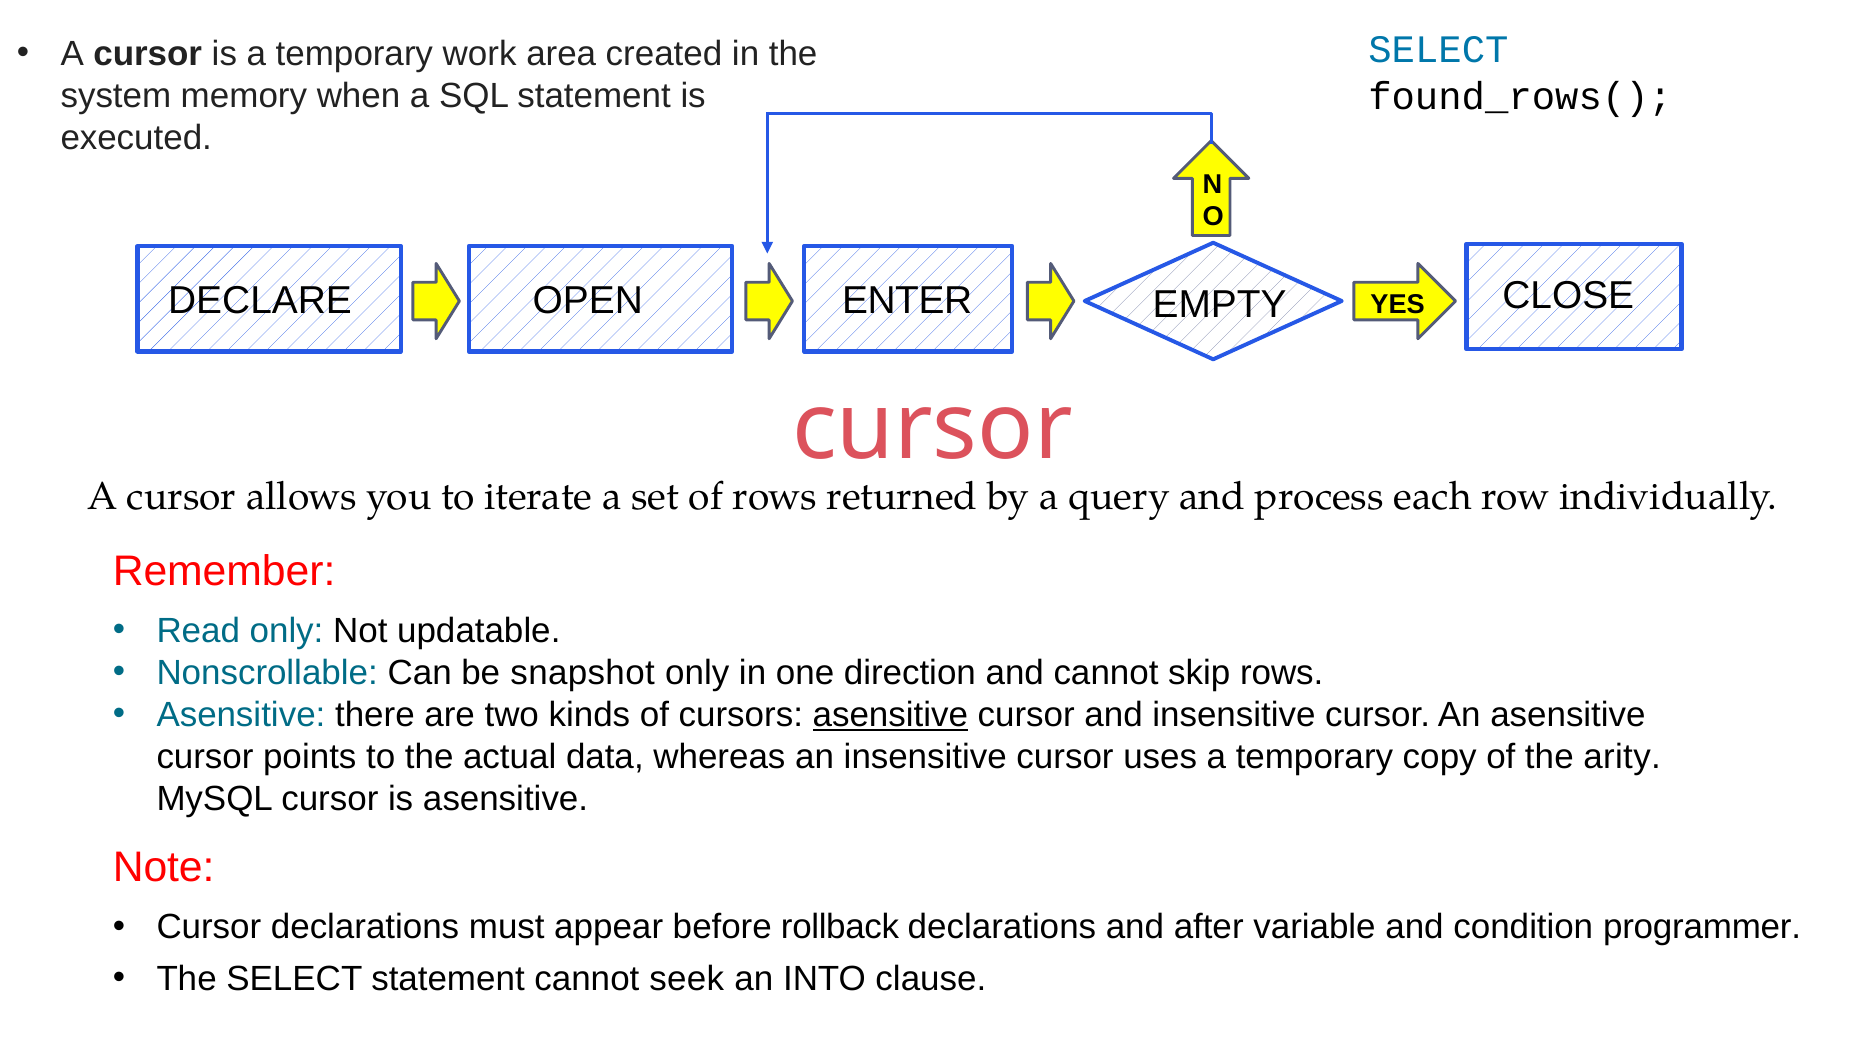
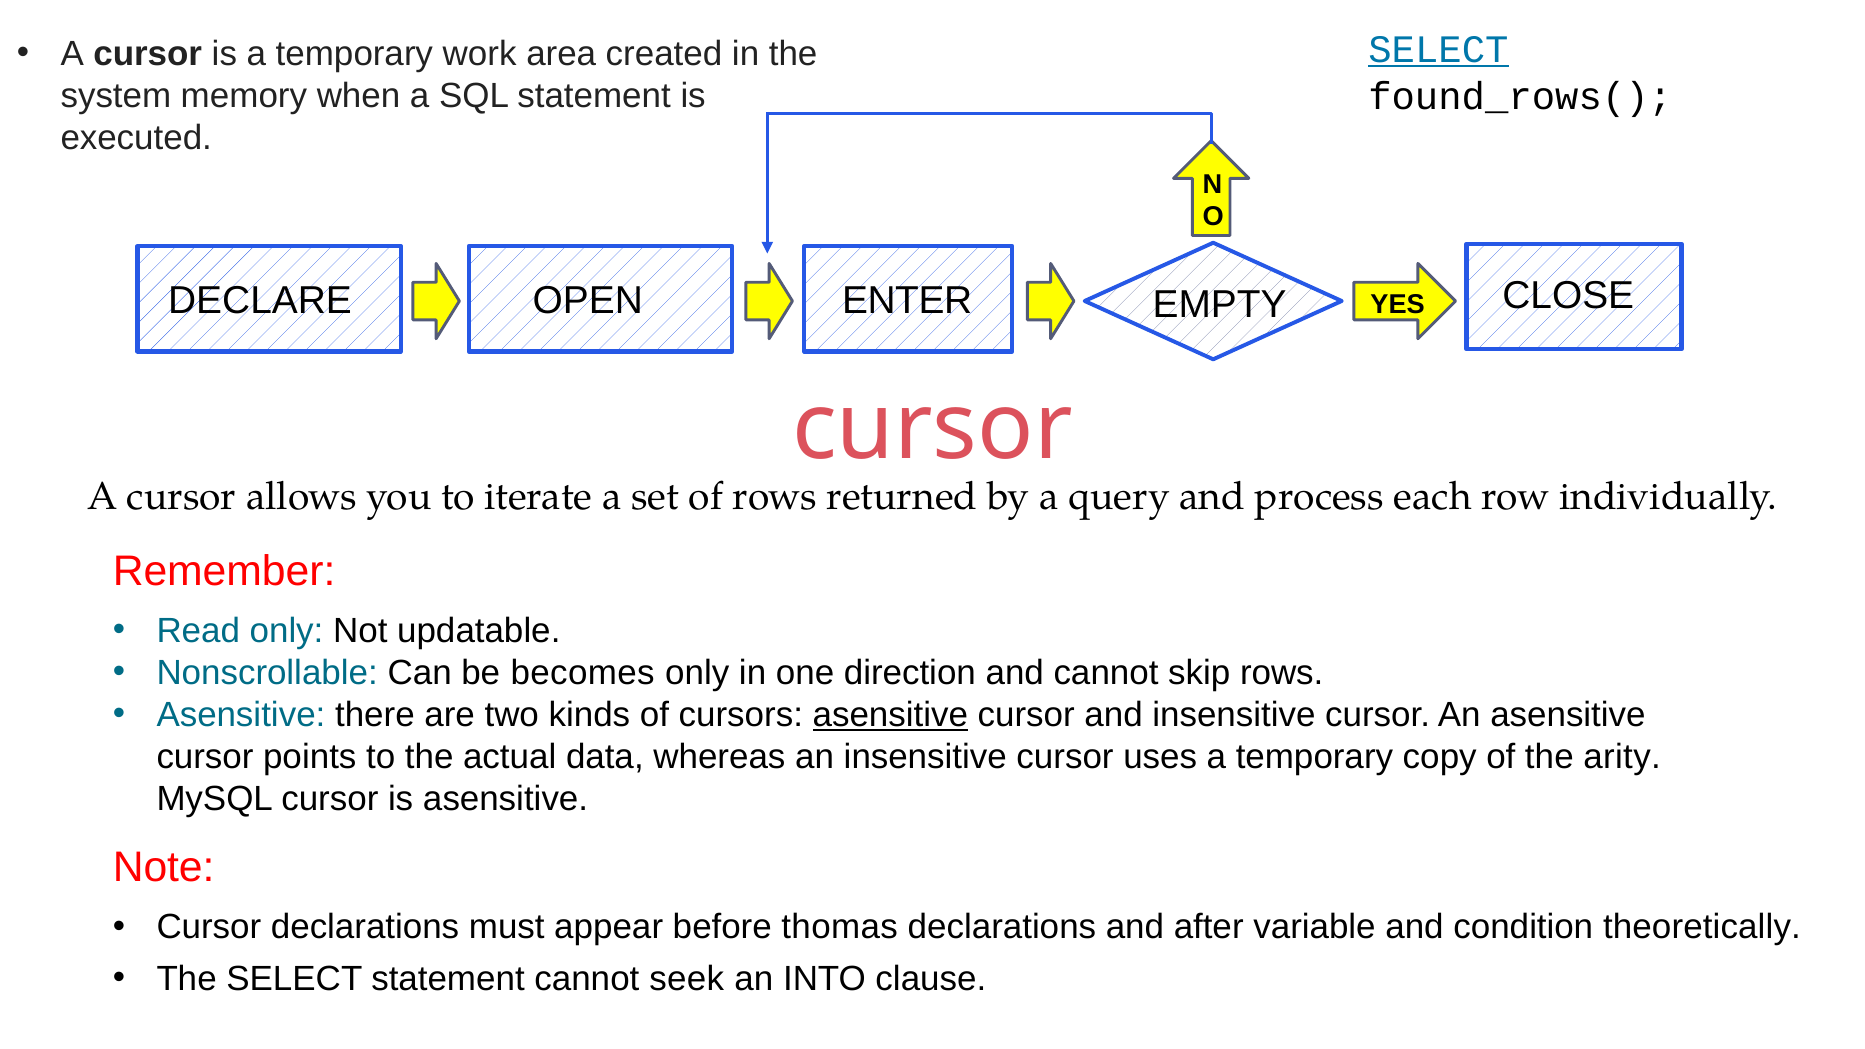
SELECT underline: none -> present (1438, 50)
snapshot: snapshot -> becomes (583, 673)
rollback: rollback -> thomas (840, 927)
programmer: programmer -> theoretically (1702, 927)
